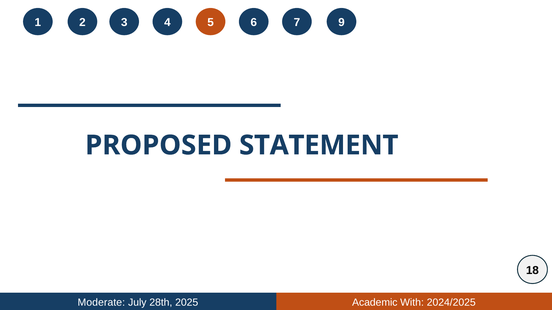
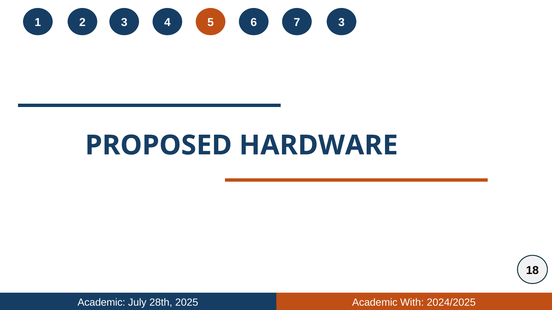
7 9: 9 -> 3 (342, 22)
STATEMENT: STATEMENT -> HARDWARE (319, 146)
Moderate: Moderate -> Academic (101, 303)
